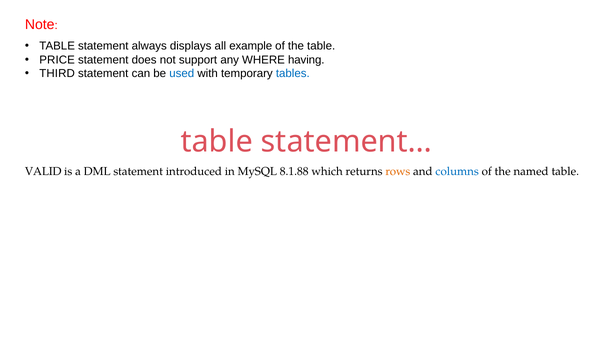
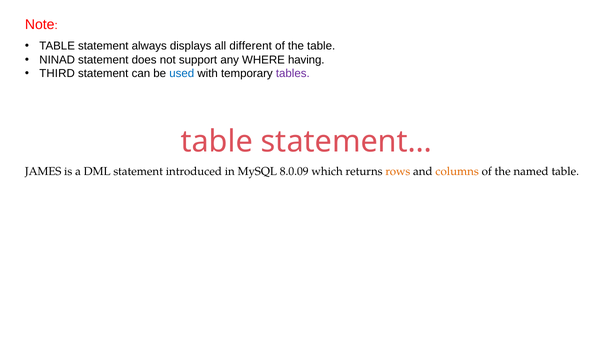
example: example -> different (251, 46)
PRICE: PRICE -> NINAD (57, 60)
tables colour: blue -> purple (293, 74)
VALID: VALID -> JAMES (43, 171)
8.1.88: 8.1.88 -> 8.0.09 (294, 171)
columns colour: blue -> orange (457, 171)
